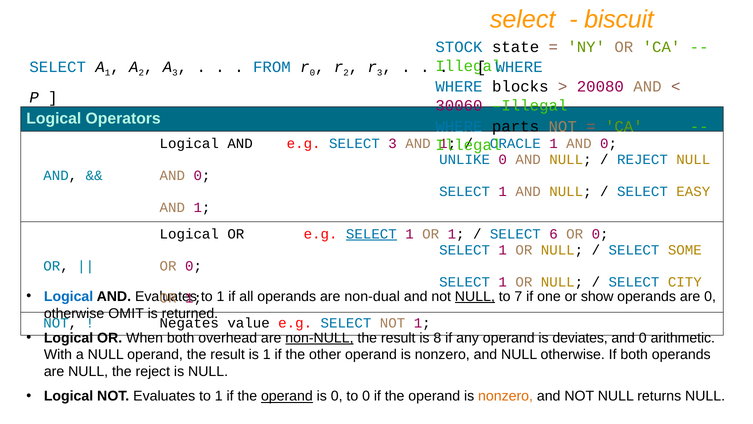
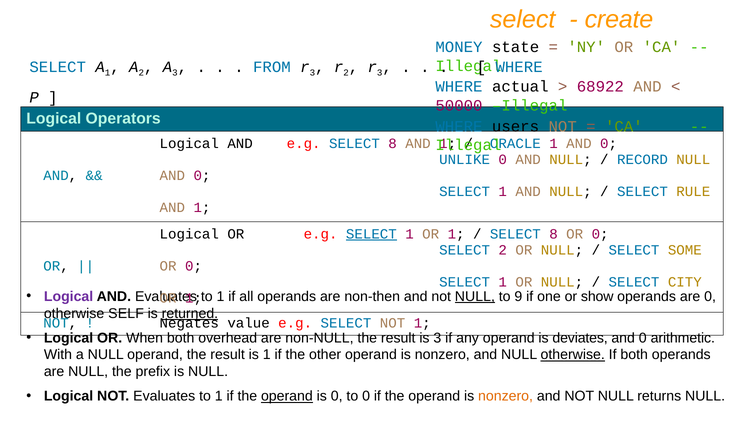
biscuit: biscuit -> create (619, 20)
STOCK: STOCK -> MONEY (459, 47)
0: 0 -> 3 (312, 73)
blocks: blocks -> actual (520, 87)
20080: 20080 -> 68922 (600, 87)
30060: 30060 -> 50000 (459, 106)
parts: parts -> users (516, 126)
e.g SELECT 3: 3 -> 8 (393, 143)
REJECT: REJECT -> RECORD (642, 159)
EASY: EASY -> RULE (693, 191)
6: 6 -> 8 (554, 234)
1: 1 -> 2 (503, 250)
Logical colour: blue -> purple (69, 296)
non-dual: non-dual -> non-then (372, 296)
7: 7 -> 9 (518, 296)
OMIT: OMIT -> SELF (126, 313)
returned underline: none -> present (190, 313)
non-NULL underline: present -> none (319, 338)
is 8: 8 -> 3 (437, 338)
otherwise underline: none -> present (573, 354)
the reject: reject -> prefix (153, 371)
